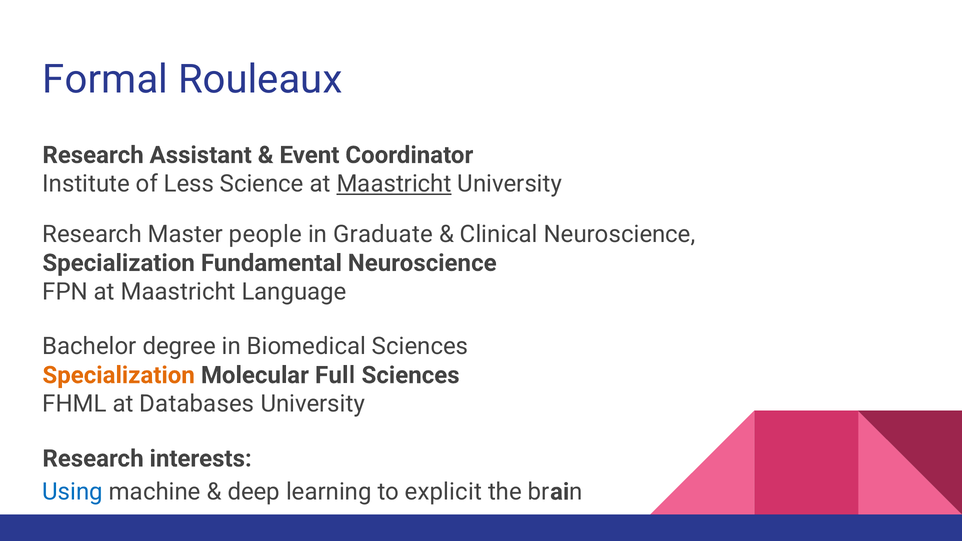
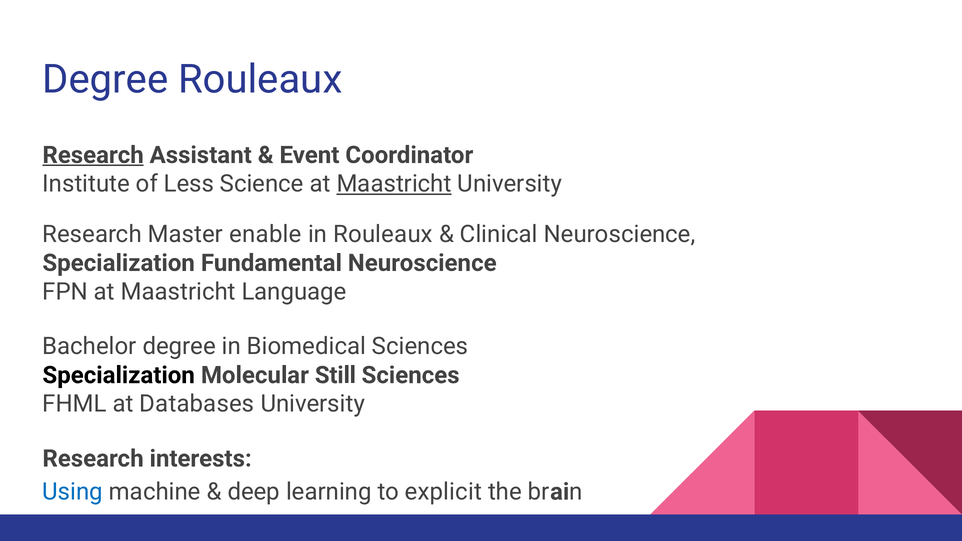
Formal: Formal -> Degree (105, 80)
Research underline: none -> present (93, 155)
people: people -> enable (265, 234)
in Graduate: Graduate -> Rouleaux (383, 234)
Specialization colour: orange -> black (119, 375)
Full: Full -> Still (335, 375)
